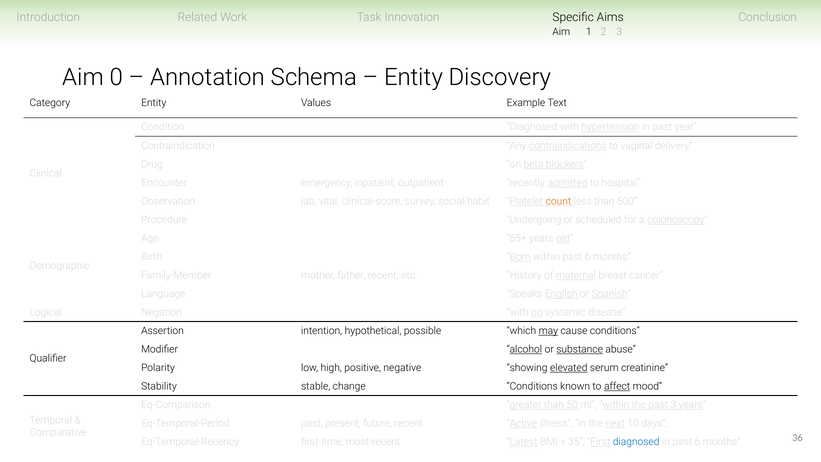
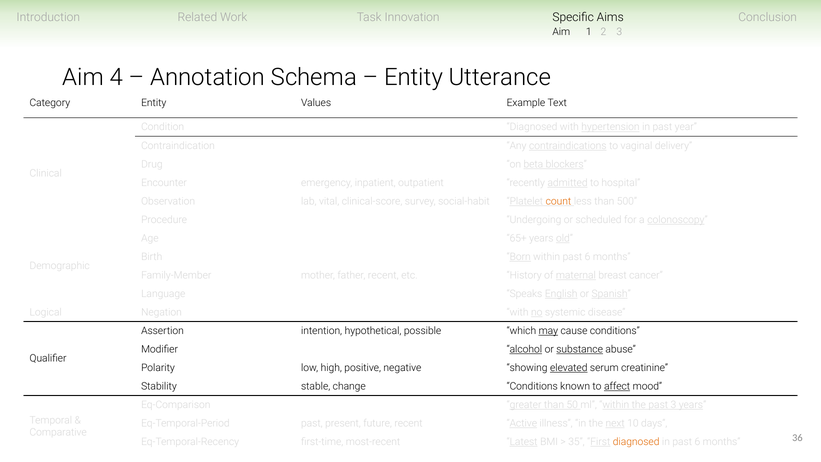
0: 0 -> 4 (116, 77)
Discovery: Discovery -> Utterance (500, 77)
diagnosed colour: blue -> orange (636, 442)
